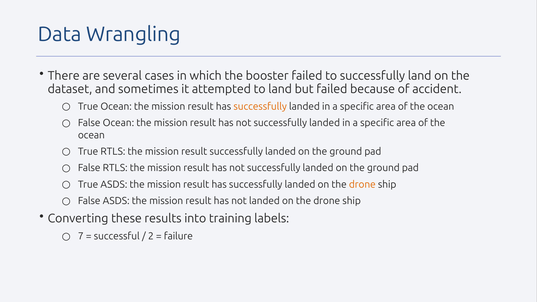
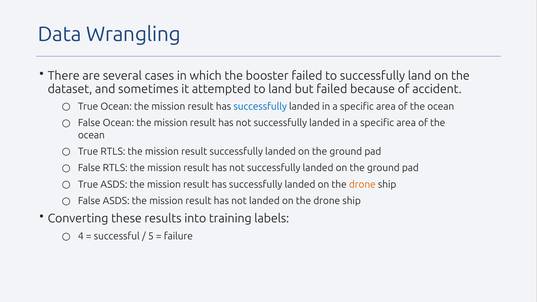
successfully colour: orange -> blue (260, 106)
7: 7 -> 4 (81, 236)
2: 2 -> 5 (151, 236)
